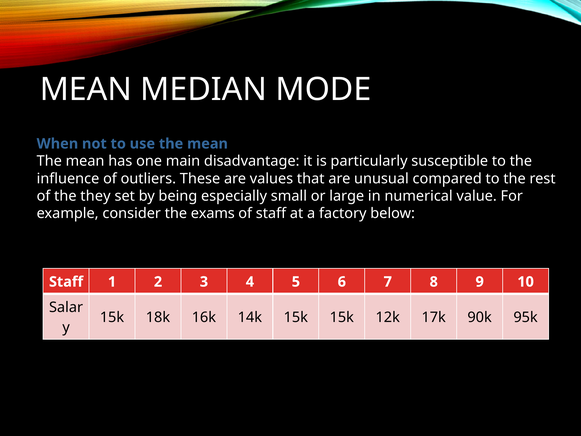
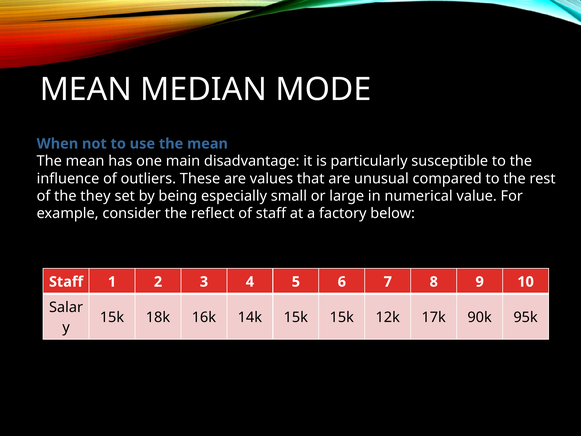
exams: exams -> reflect (213, 213)
